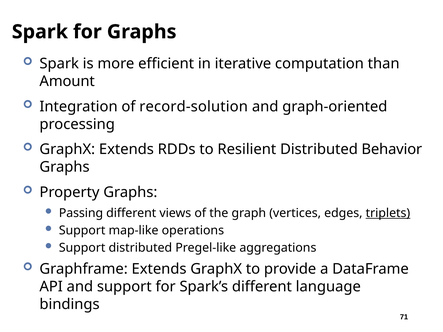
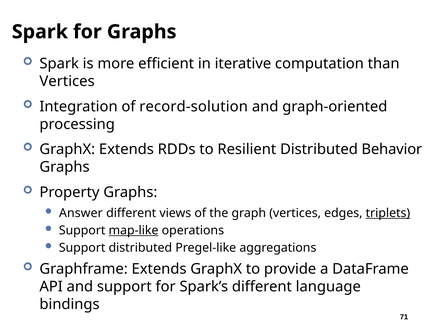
Amount: Amount -> Vertices (67, 82)
Passing: Passing -> Answer (81, 213)
map-like underline: none -> present (134, 231)
